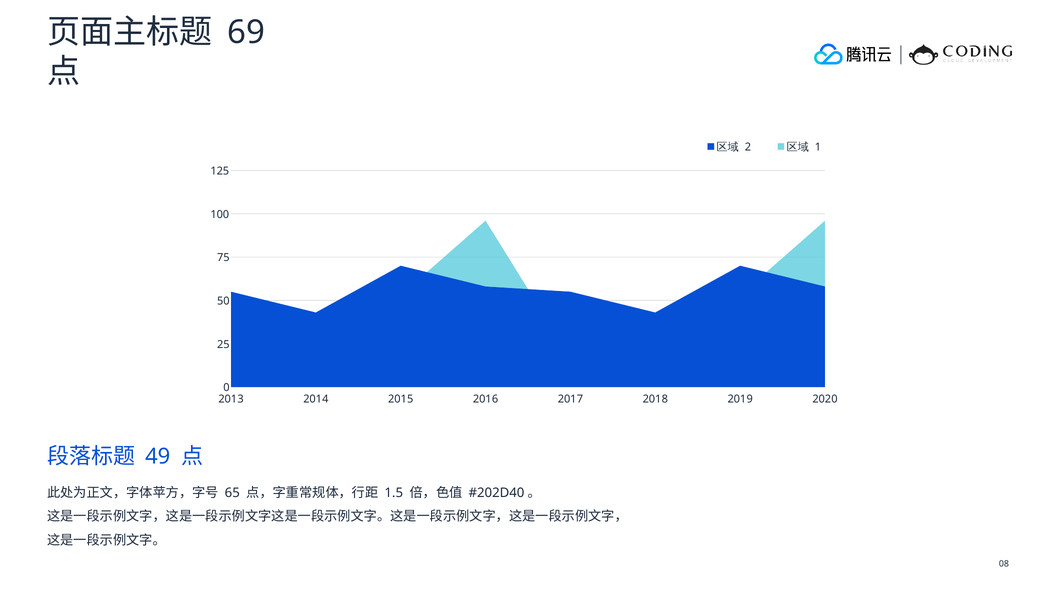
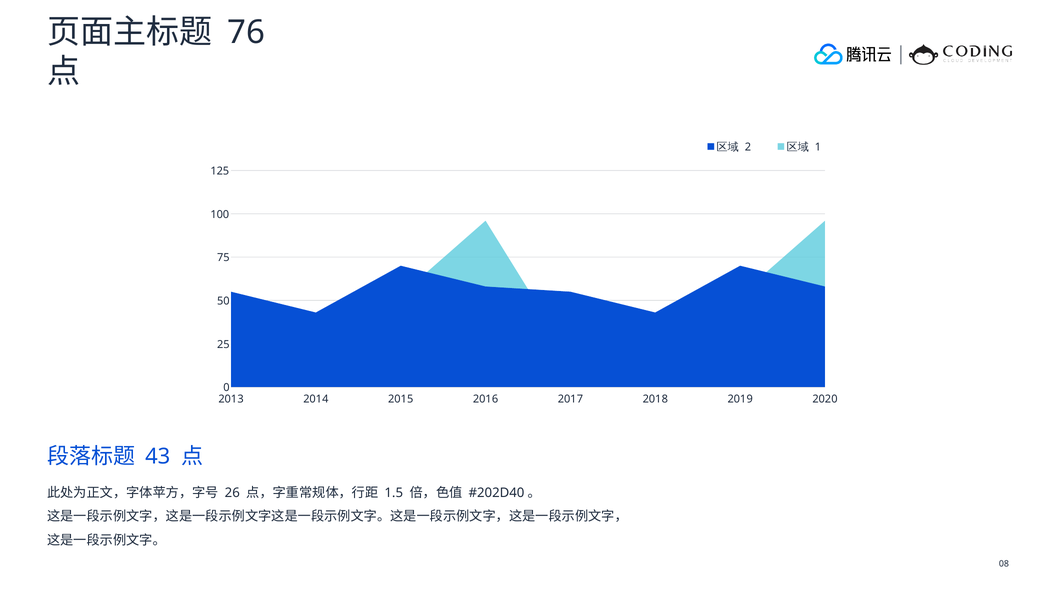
69: 69 -> 76 (246, 32)
49: 49 -> 43 (158, 456)
65: 65 -> 26 (232, 493)
